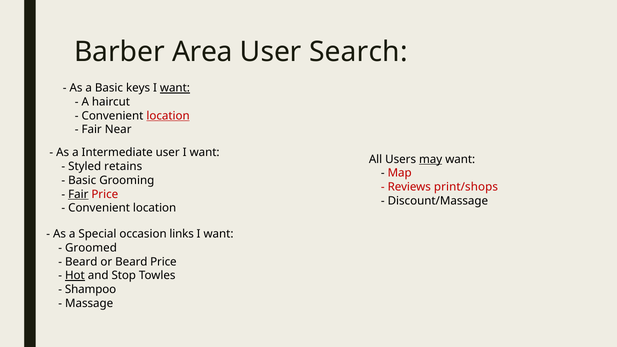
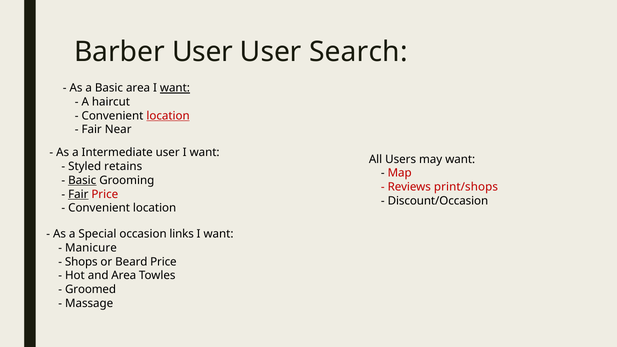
Barber Area: Area -> User (203, 52)
Basic keys: keys -> area (138, 88)
may underline: present -> none (431, 159)
Basic underline: none -> present (82, 180)
Discount/Massage: Discount/Massage -> Discount/Occasion (438, 201)
Groomed: Groomed -> Manicure (91, 248)
Beard: Beard -> Shops (81, 262)
Hot underline: present -> none (75, 276)
and Stop: Stop -> Area (124, 276)
Shampoo: Shampoo -> Groomed (91, 290)
